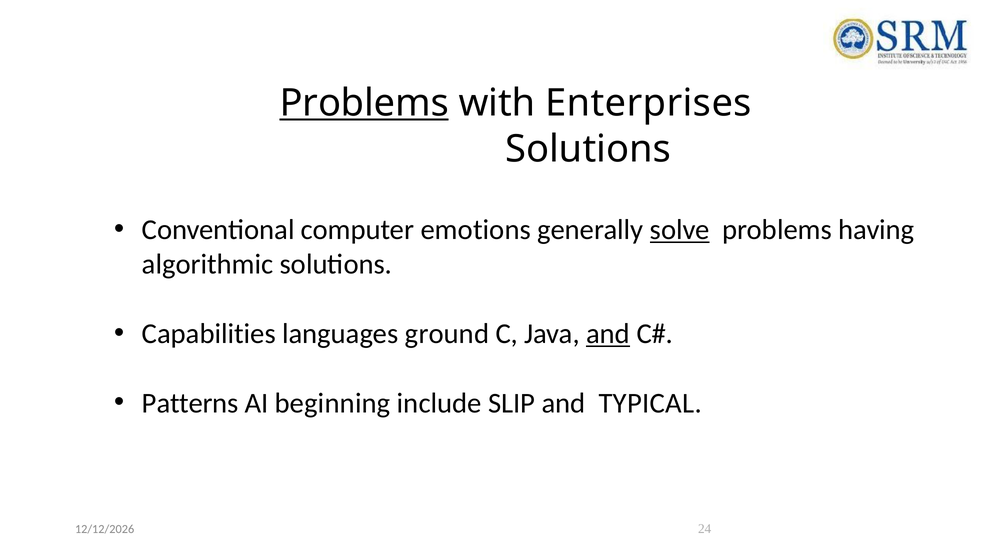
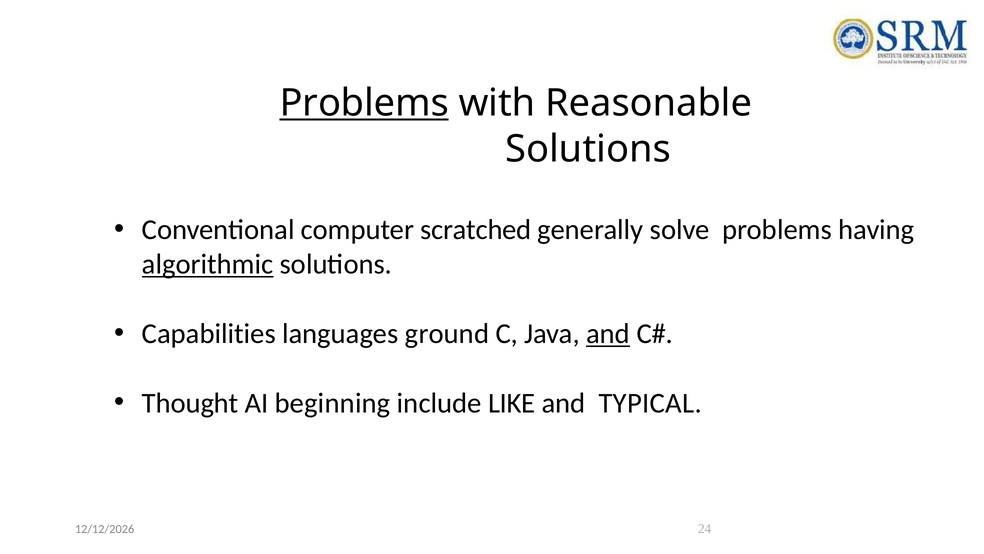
Enterprises: Enterprises -> Reasonable (649, 103)
emotions: emotions -> scratched (476, 230)
solve underline: present -> none (680, 230)
algorithmic underline: none -> present (208, 264)
Patterns: Patterns -> Thought (190, 403)
SLIP: SLIP -> LIKE (512, 403)
